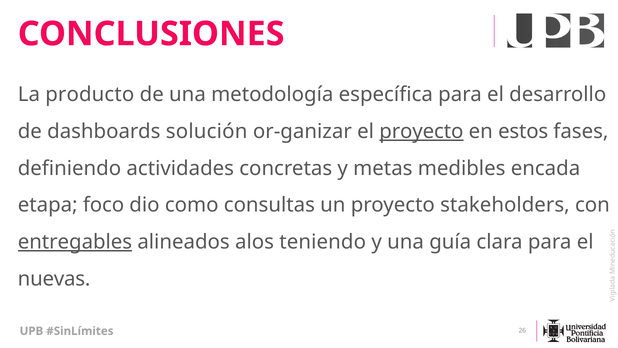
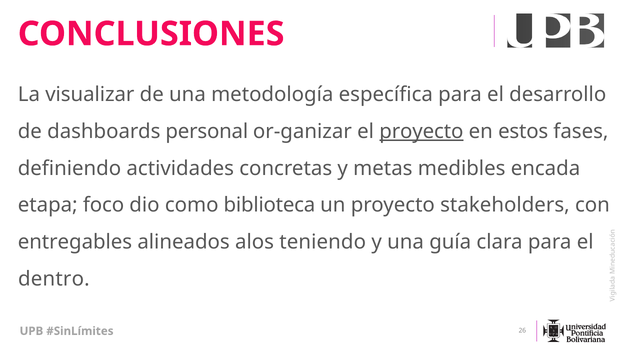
producto: producto -> visualizar (90, 95)
solución: solución -> personal (207, 131)
consultas: consultas -> biblioteca (269, 205)
entregables underline: present -> none (75, 242)
nuevas: nuevas -> dentro (54, 279)
